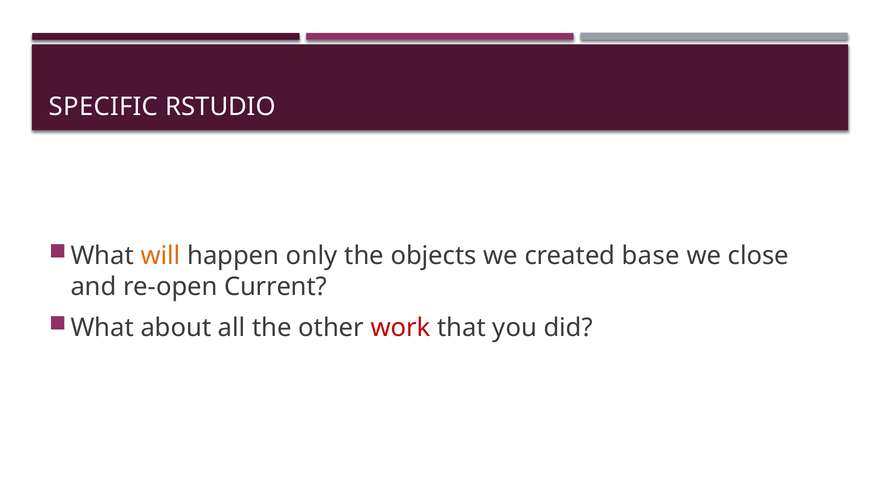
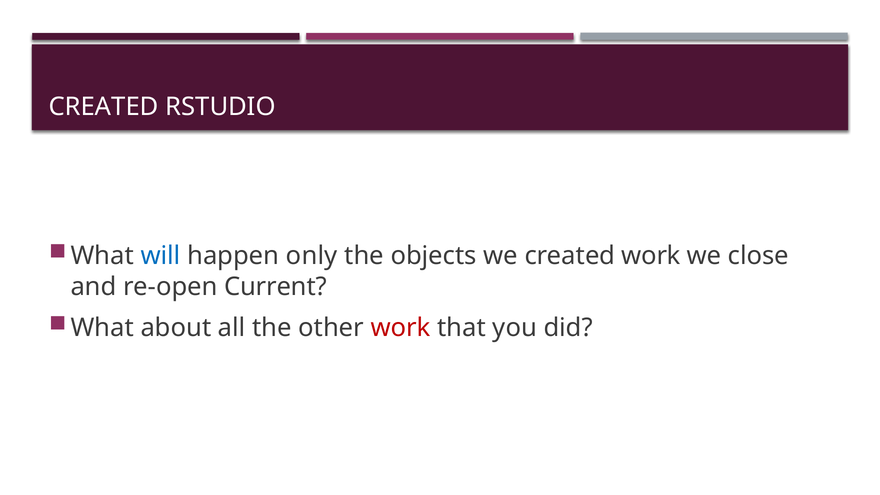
SPECIFIC: SPECIFIC -> CREATED (104, 107)
will colour: orange -> blue (161, 256)
created base: base -> work (651, 256)
